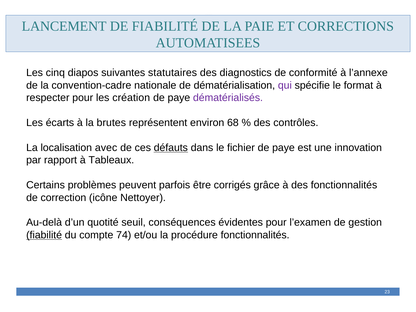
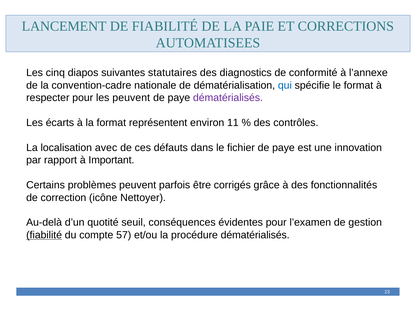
qui colour: purple -> blue (285, 85)
les création: création -> peuvent (131, 98)
la brutes: brutes -> format (111, 123)
68: 68 -> 11 (233, 123)
défauts underline: present -> none (171, 148)
Tableaux: Tableaux -> Important (111, 160)
74: 74 -> 57 (124, 235)
procédure fonctionnalités: fonctionnalités -> dématérialisés (255, 235)
